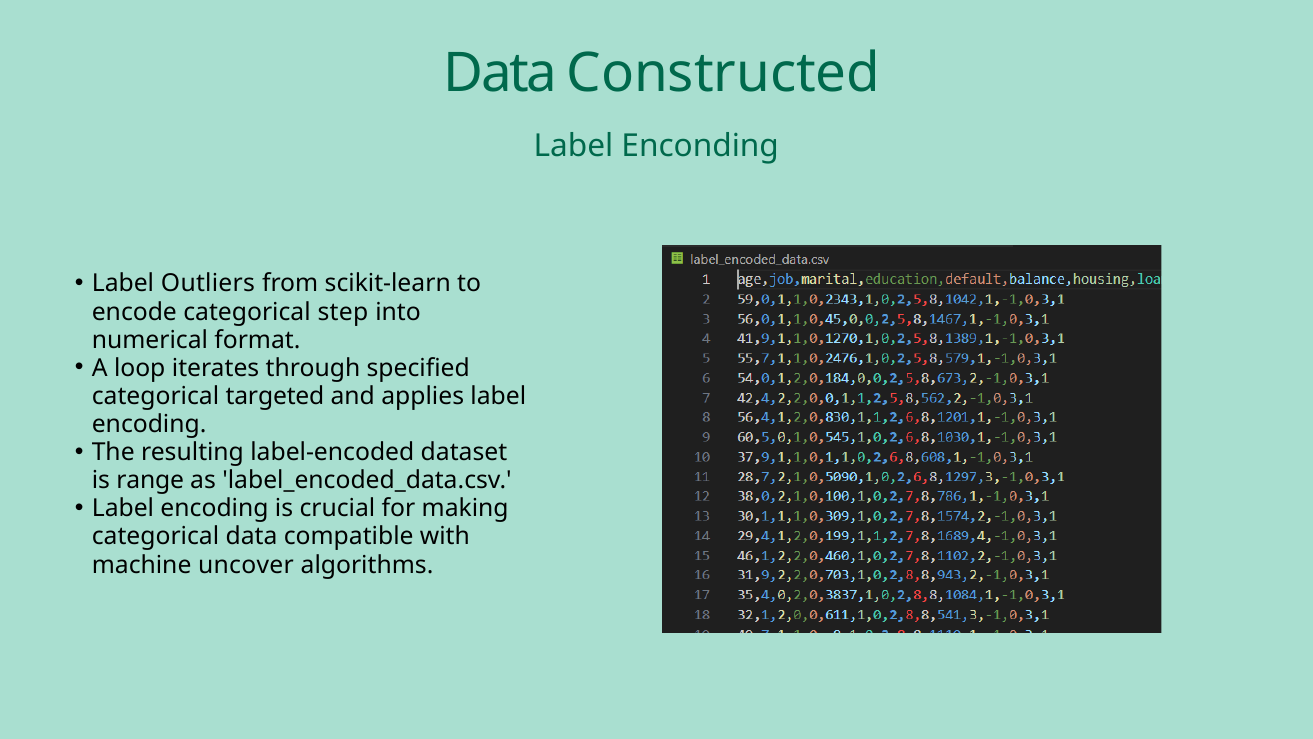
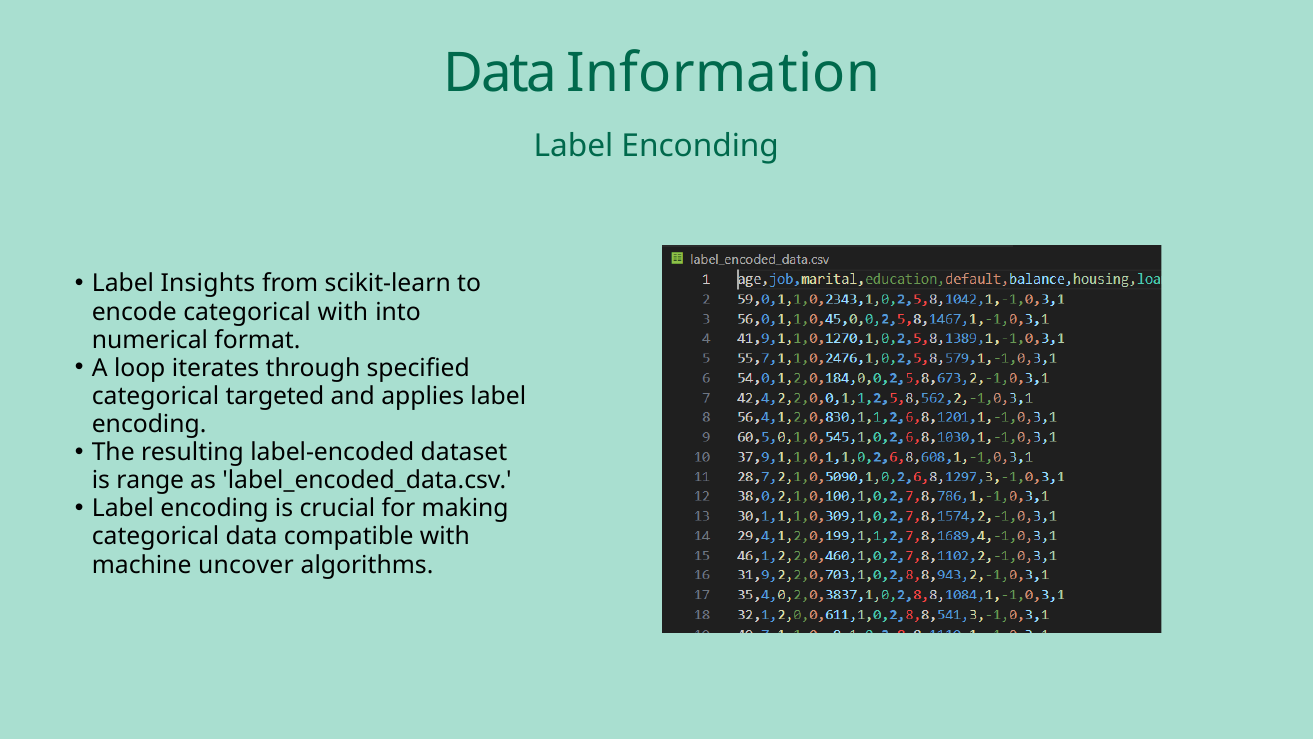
Constructed: Constructed -> Information (723, 73)
Outliers: Outliers -> Insights (208, 284)
categorical step: step -> with (343, 312)
